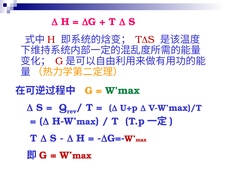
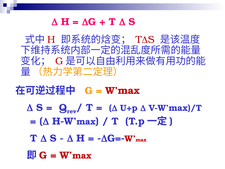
W’max colour: green -> red (123, 90)
